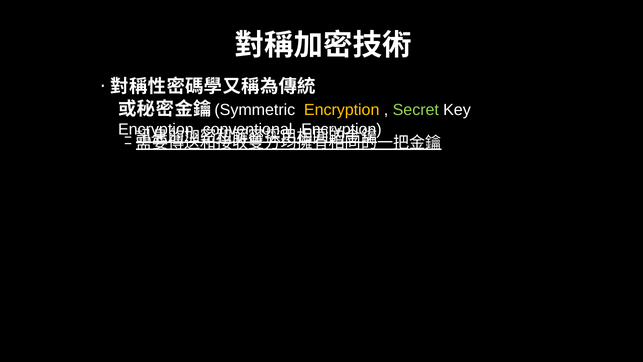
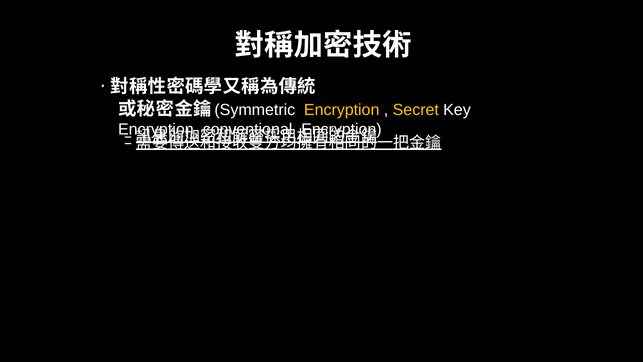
Secret colour: light green -> yellow (416, 110)
